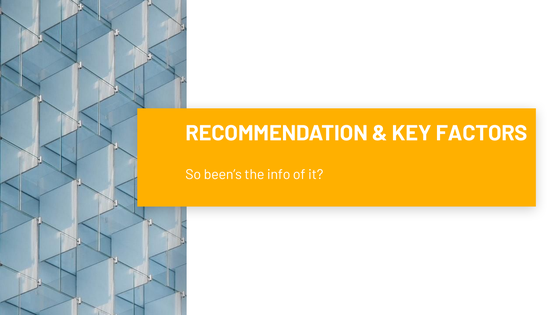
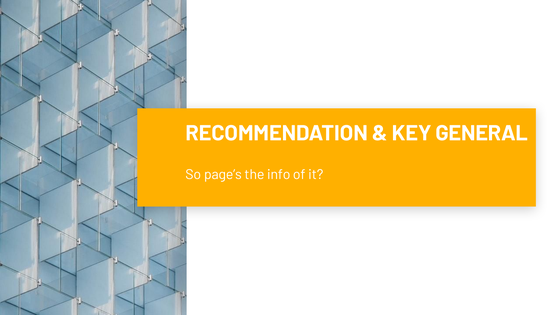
FACTORS: FACTORS -> GENERAL (482, 133)
been’s: been’s -> page’s (223, 174)
